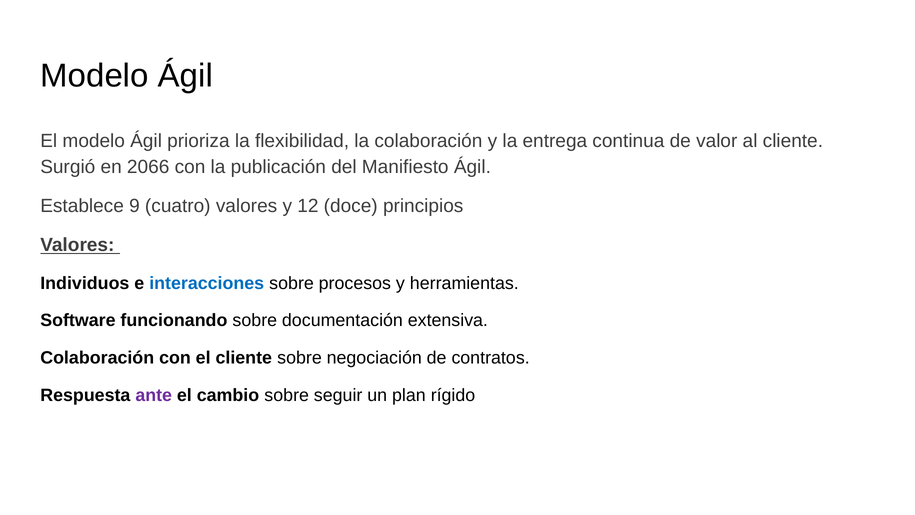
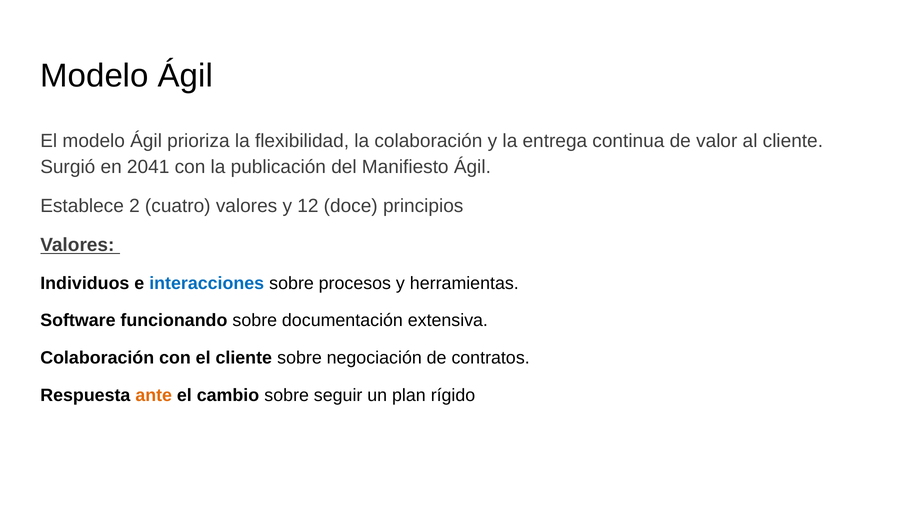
2066: 2066 -> 2041 (148, 167)
9: 9 -> 2 (134, 206)
ante colour: purple -> orange (154, 395)
